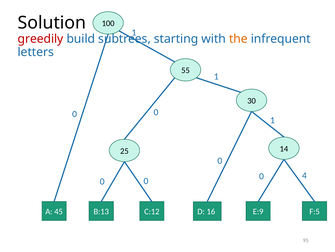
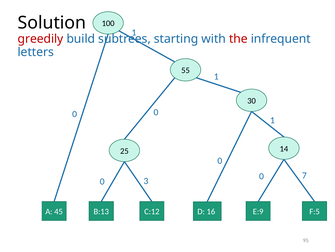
the colour: orange -> red (238, 39)
4: 4 -> 7 (304, 175)
0 0: 0 -> 3 (146, 181)
